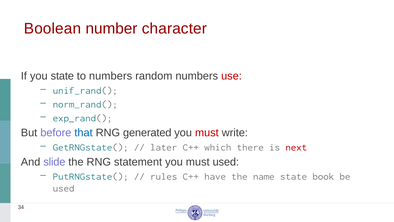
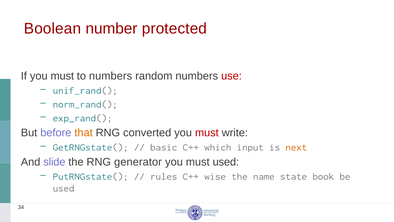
character: character -> protected (174, 28)
If you state: state -> must (62, 76)
that colour: blue -> orange (84, 133)
generated: generated -> converted (147, 133)
later: later -> basic (164, 147)
there: there -> input (250, 147)
next colour: red -> orange (296, 147)
statement: statement -> generator (138, 162)
have: have -> wise (215, 176)
